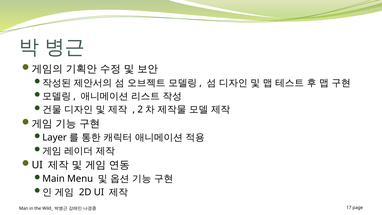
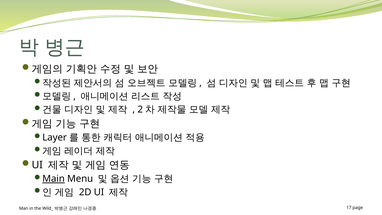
Main underline: none -> present (54, 179)
